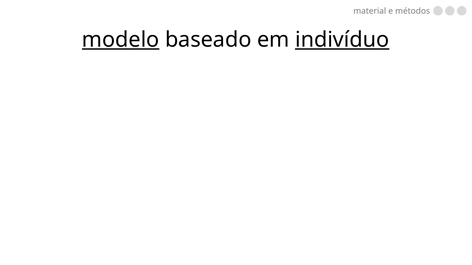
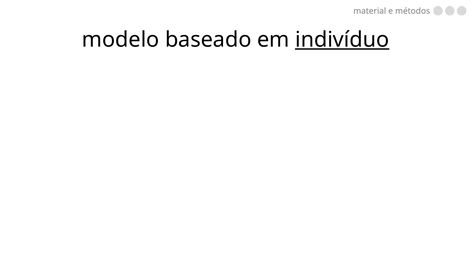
modelo underline: present -> none (121, 40)
